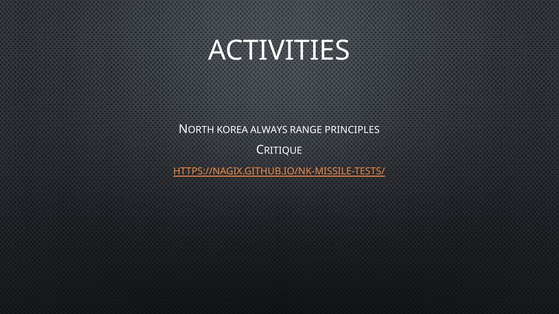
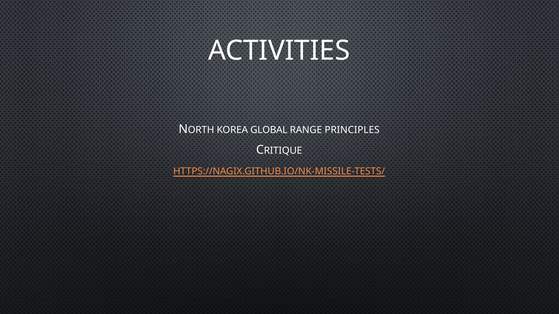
ALWAYS: ALWAYS -> GLOBAL (269, 130)
